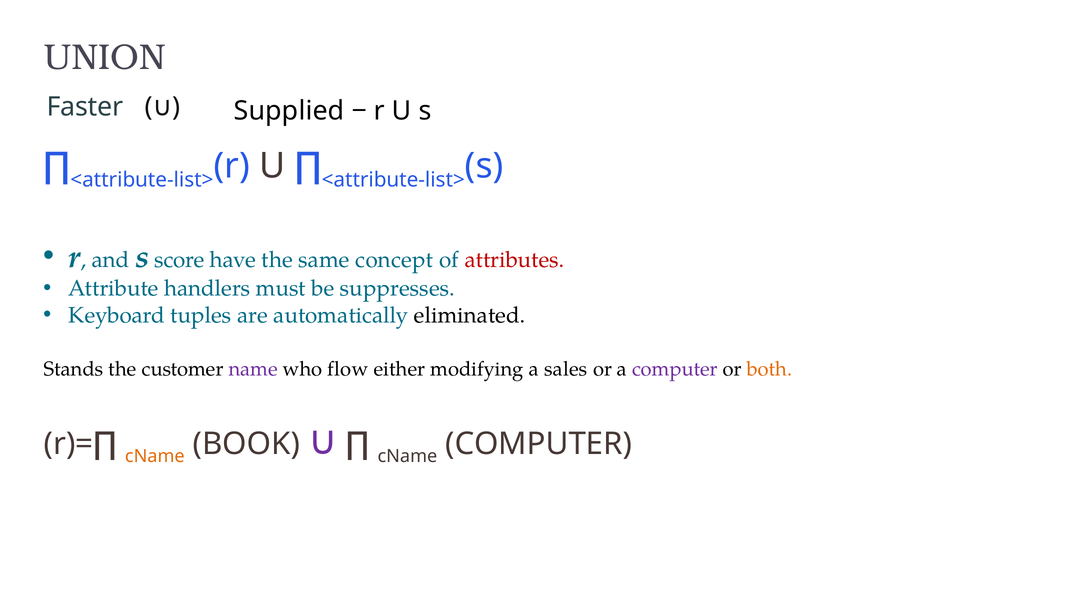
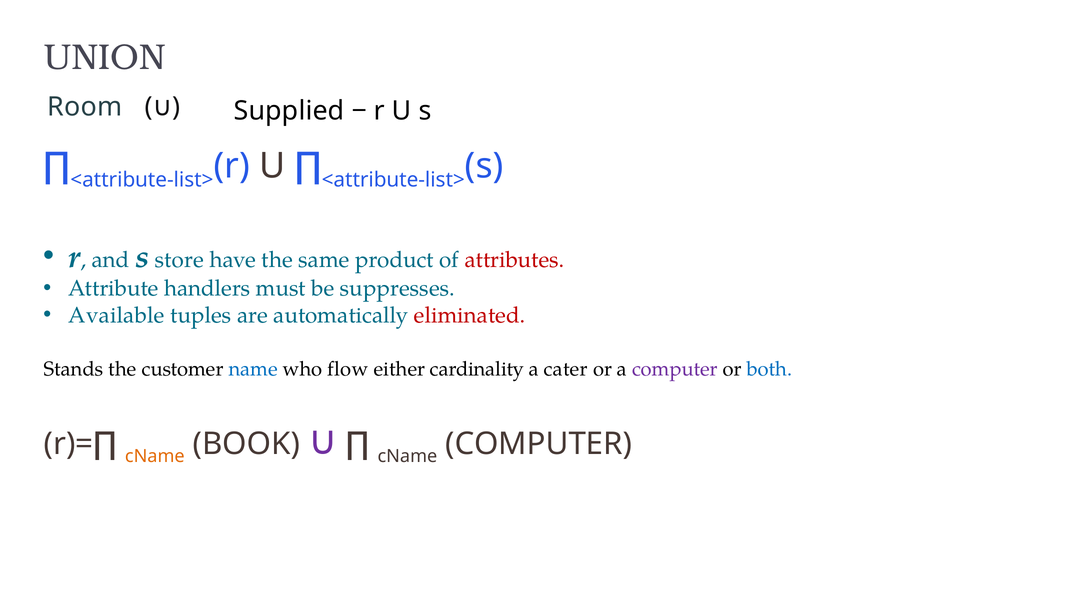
Faster: Faster -> Room (85, 107)
score: score -> store (179, 260)
concept: concept -> product (394, 260)
Keyboard: Keyboard -> Available (117, 315)
eliminated colour: black -> red (470, 315)
name colour: purple -> blue (253, 369)
modifying: modifying -> cardinality (477, 369)
sales: sales -> cater (566, 369)
both colour: orange -> blue (769, 369)
